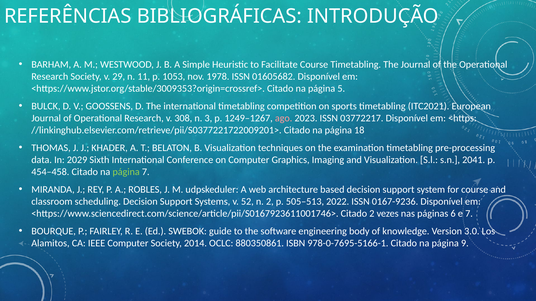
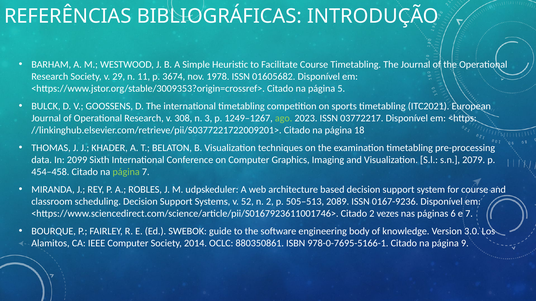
1053: 1053 -> 3674 (174, 77)
ago colour: pink -> light green (284, 118)
2029: 2029 -> 2099 (77, 160)
2041: 2041 -> 2079 (474, 160)
2022: 2022 -> 2089 (338, 202)
